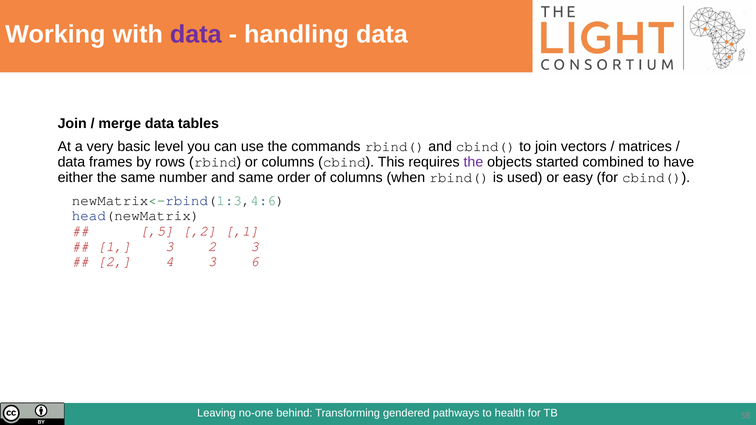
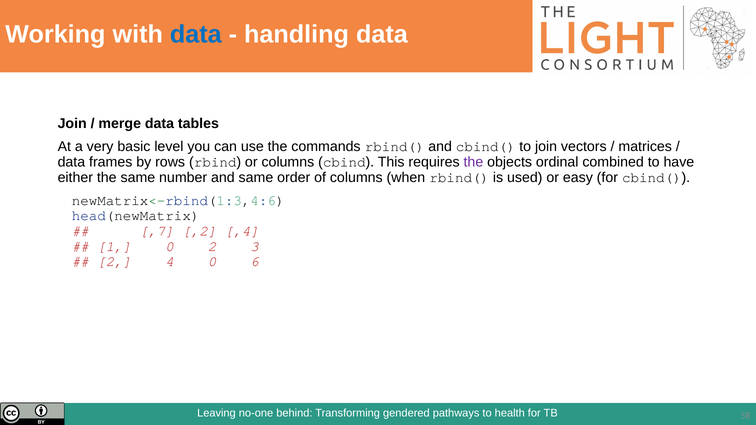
data colour: purple -> blue (196, 34)
started: started -> ordinal (557, 162)
,5: ,5 -> ,7 (157, 231)
,1: ,1 -> ,4 (242, 231)
1 3: 3 -> 0 (170, 247)
4 3: 3 -> 0 (212, 262)
